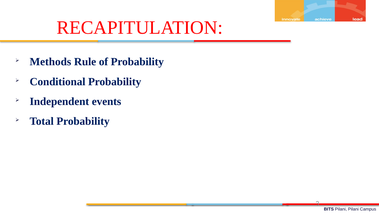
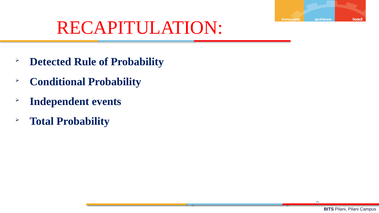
Methods: Methods -> Detected (50, 62)
